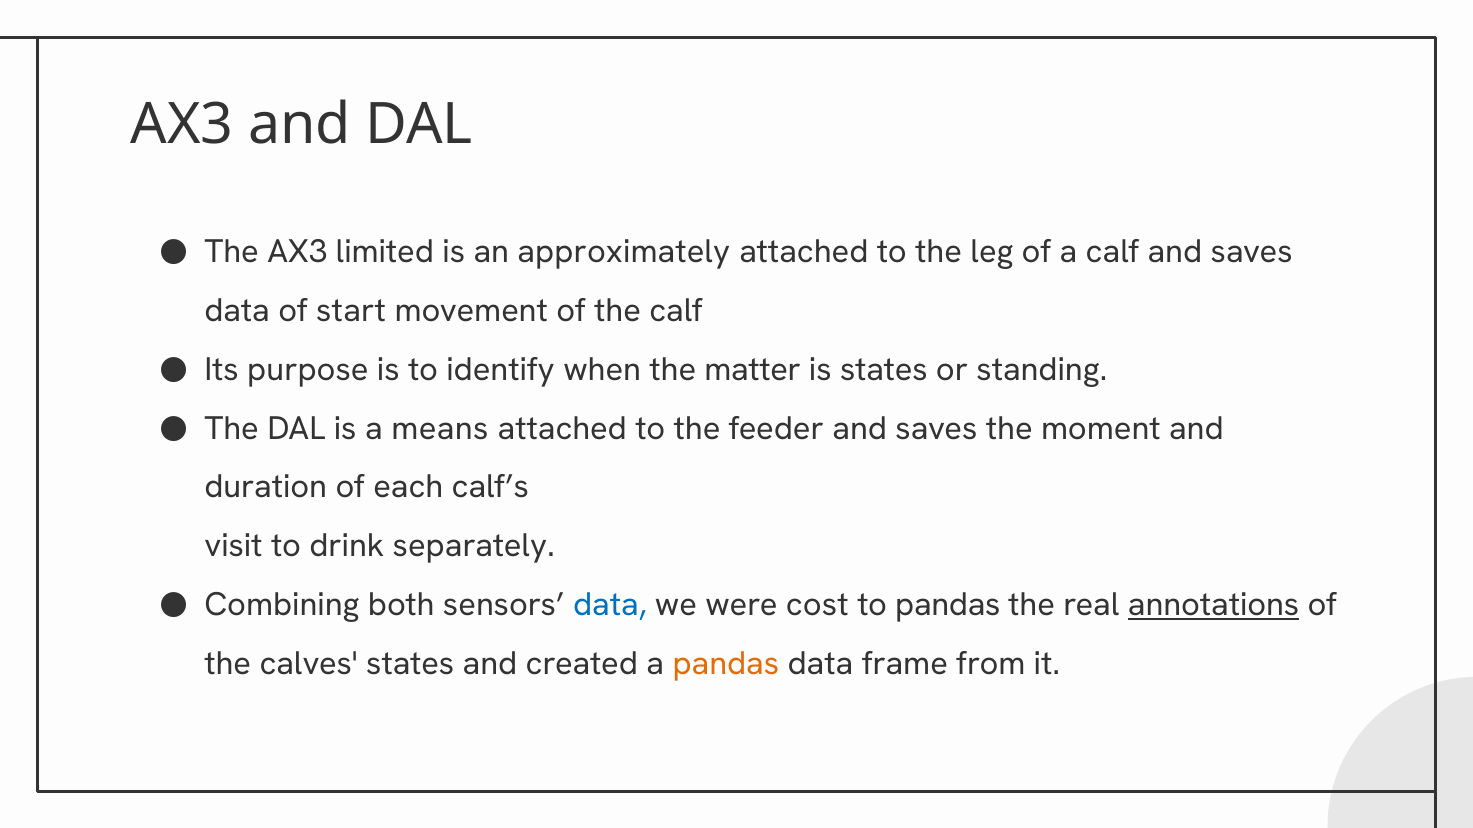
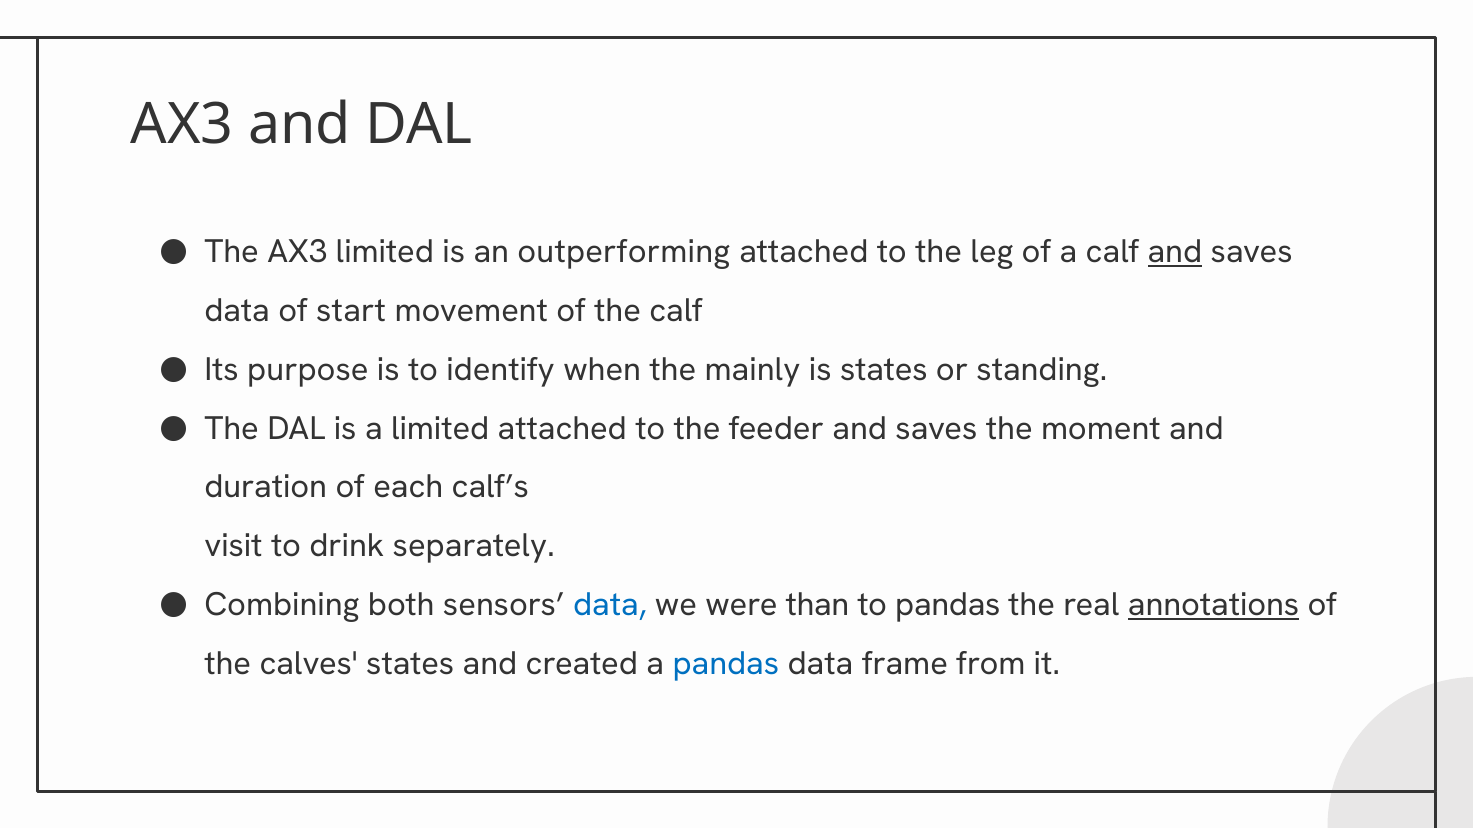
approximately: approximately -> outperforming (624, 252)
and underline: none -> present (1175, 252)
matter: matter -> mainly (752, 370)
a means: means -> limited (440, 429)
cost: cost -> than (818, 605)
pandas colour: orange -> blue (726, 664)
